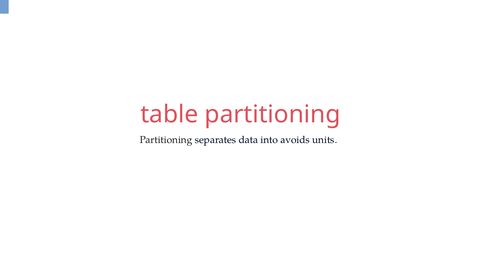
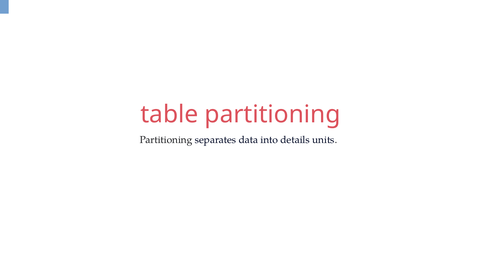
avoids: avoids -> details (295, 140)
